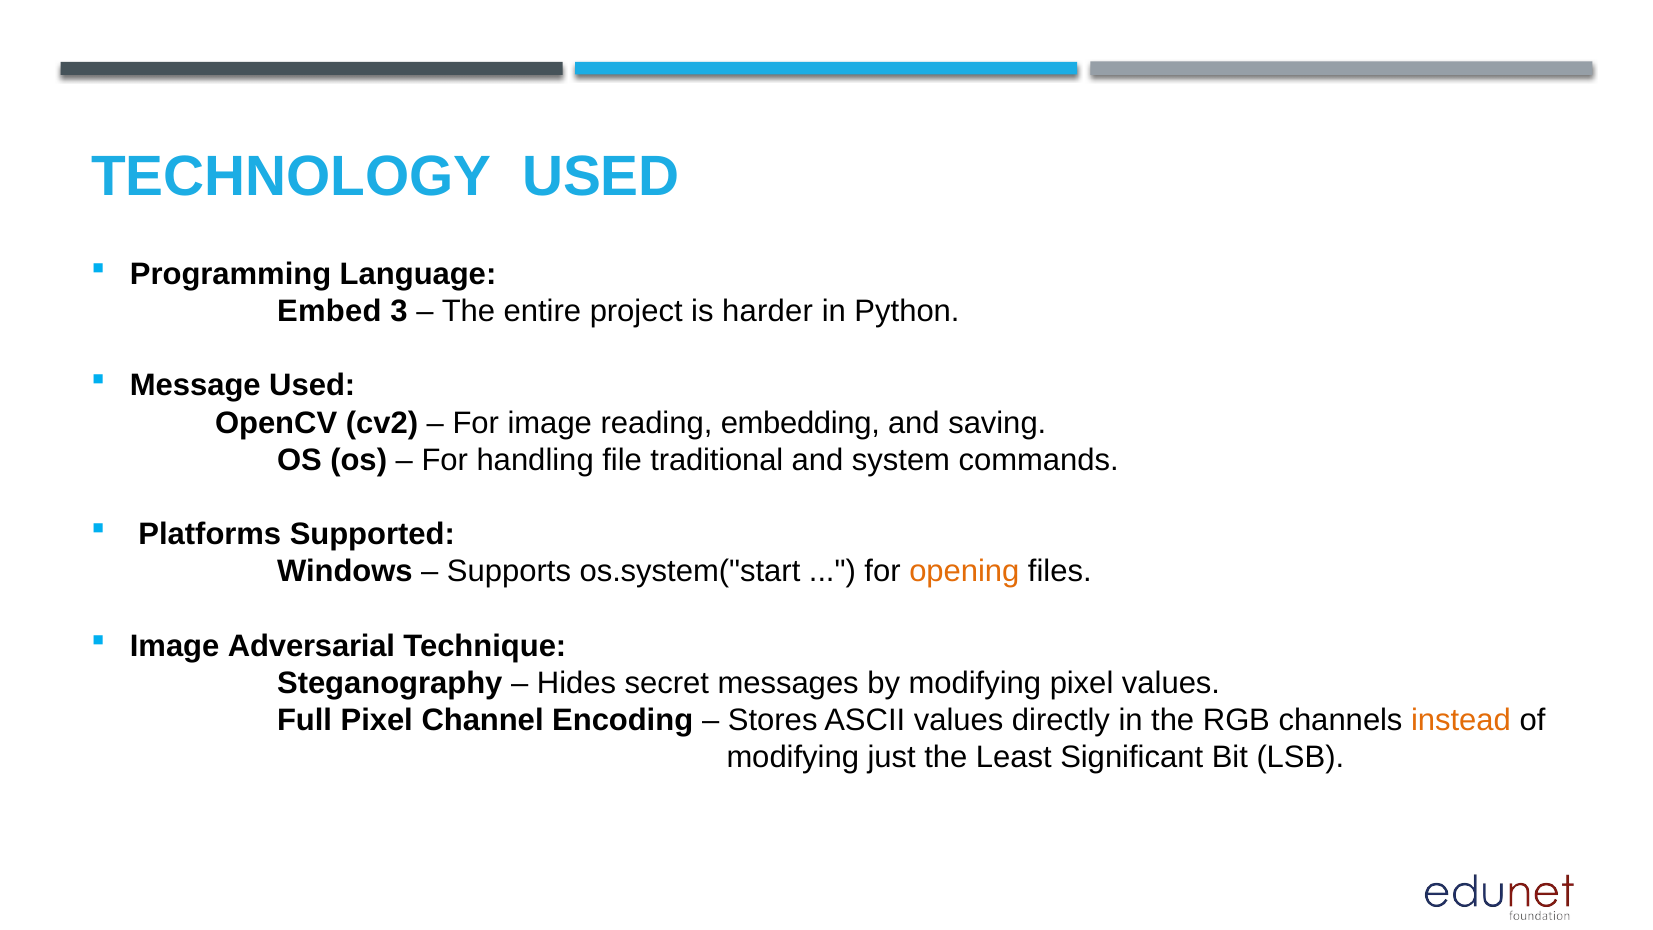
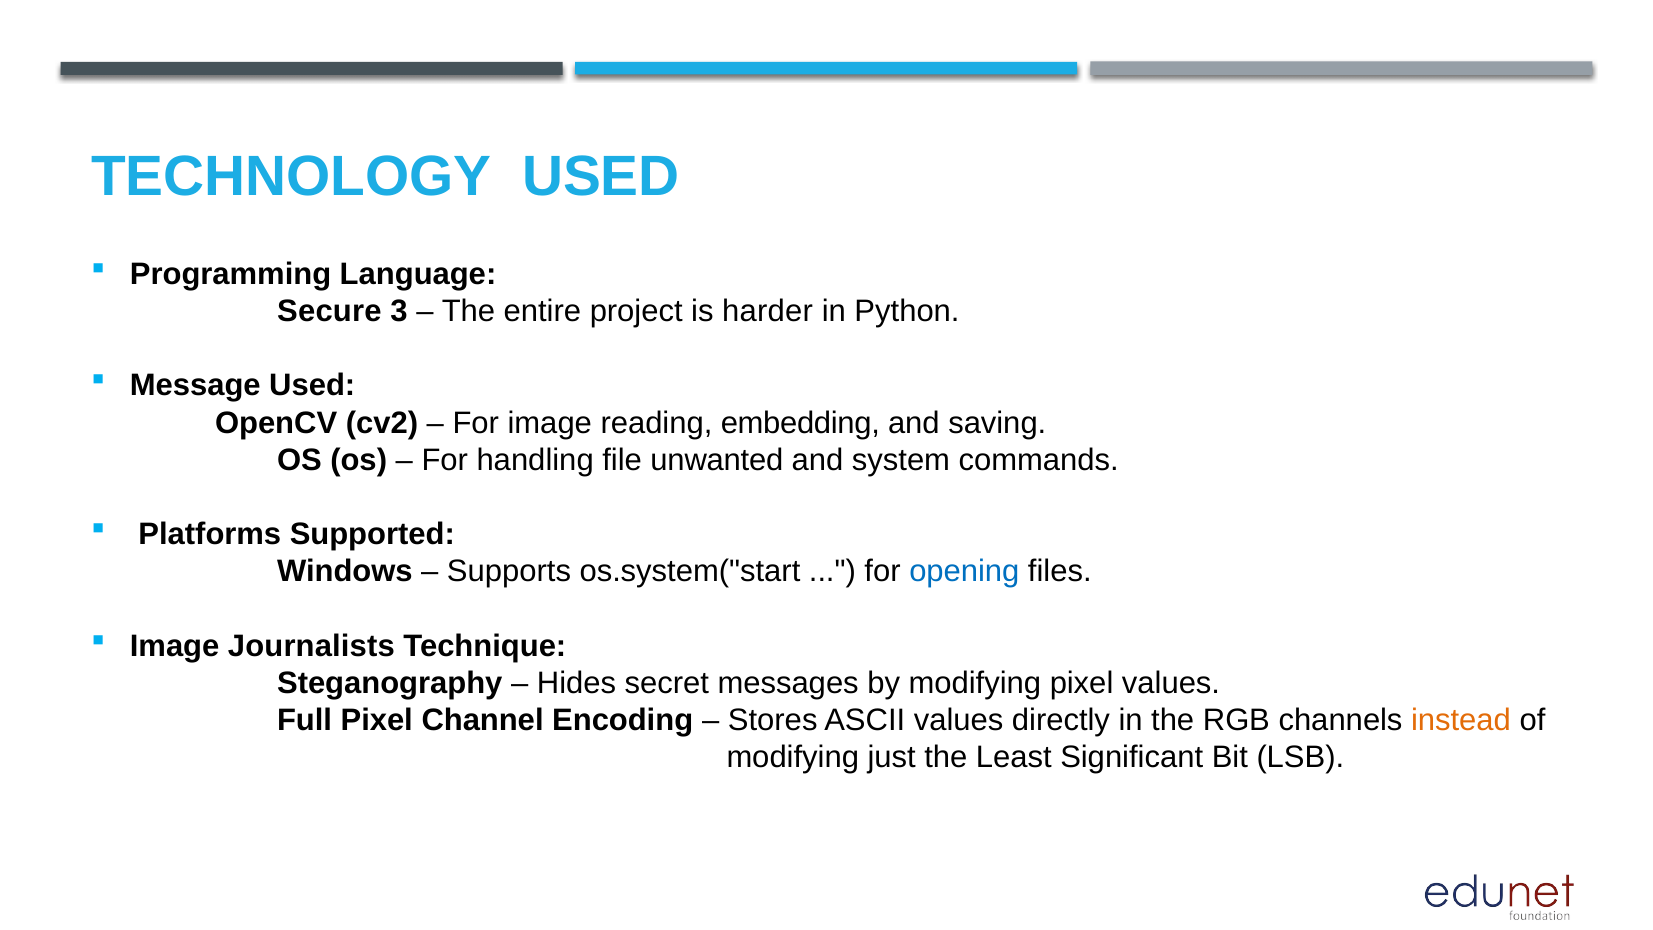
Embed: Embed -> Secure (329, 311)
traditional: traditional -> unwanted (717, 460)
opening colour: orange -> blue (964, 572)
Adversarial: Adversarial -> Journalists (311, 646)
